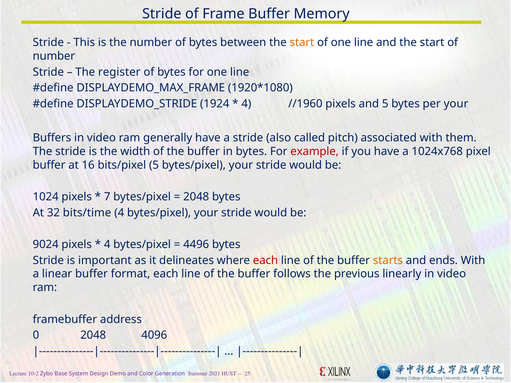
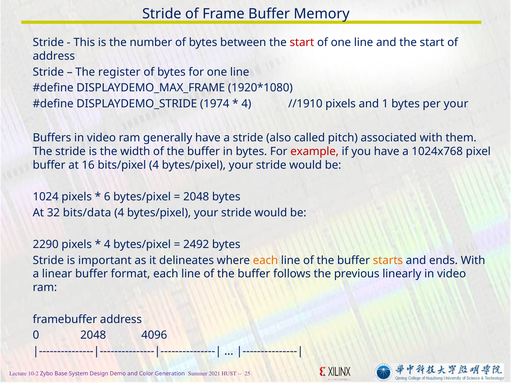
start colour: orange -> red (302, 43)
number: number -> address (54, 56)
1924: 1924 -> 1974 (215, 104)
//1960: //1960 -> //1910 (305, 104)
and 5: 5 -> 1 (385, 104)
bits/pixel 5: 5 -> 4 (154, 165)
7: 7 -> 6 (107, 197)
bits/time: bits/time -> bits/data (87, 213)
9024: 9024 -> 2290 (46, 245)
4496: 4496 -> 2492 (196, 245)
each colour: red -> orange (265, 260)
